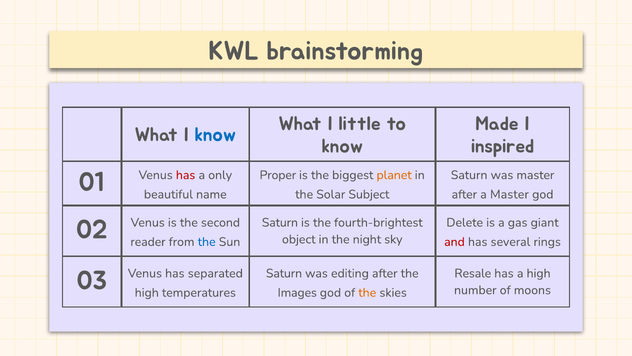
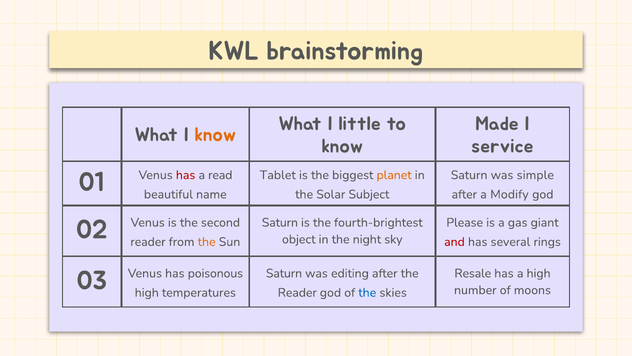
know colour: blue -> orange (215, 135)
inspired: inspired -> service (502, 146)
Proper: Proper -> Tablet (278, 175)
was master: master -> simple (535, 175)
only: only -> read (220, 175)
a Master: Master -> Modify (509, 194)
Delete: Delete -> Please (465, 222)
the colour: blue -> orange (207, 242)
separated: separated -> poisonous (215, 273)
Images: Images -> Reader (297, 292)
the colour: orange -> blue (367, 292)
